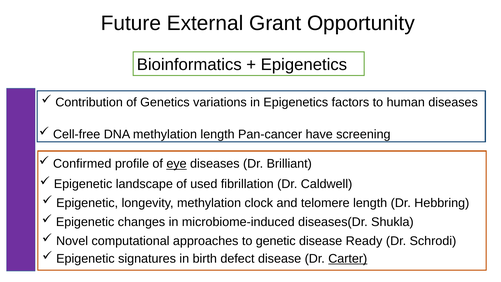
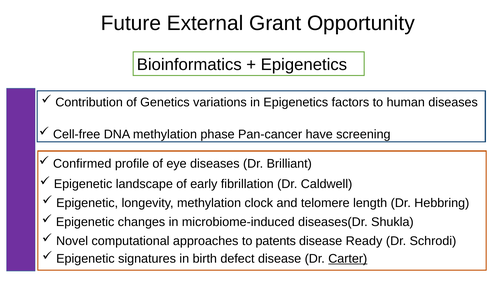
methylation length: length -> phase (218, 134)
eye underline: present -> none (177, 164)
used: used -> early (204, 184)
genetic: genetic -> patents (276, 241)
